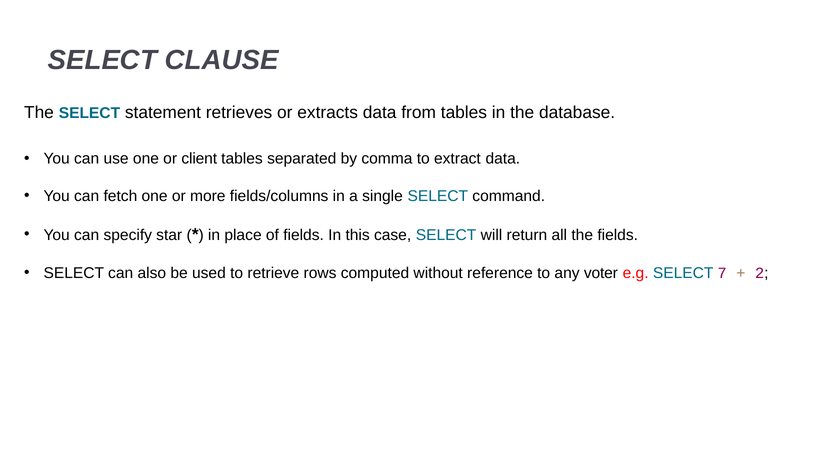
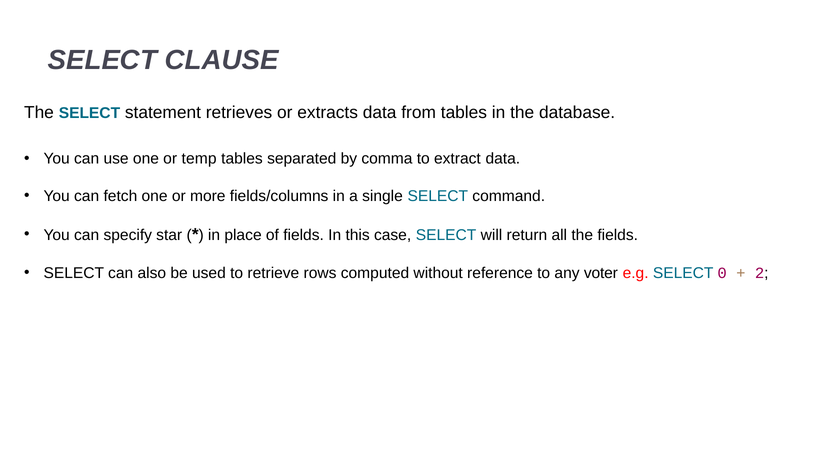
client: client -> temp (199, 159)
7: 7 -> 0 (722, 273)
